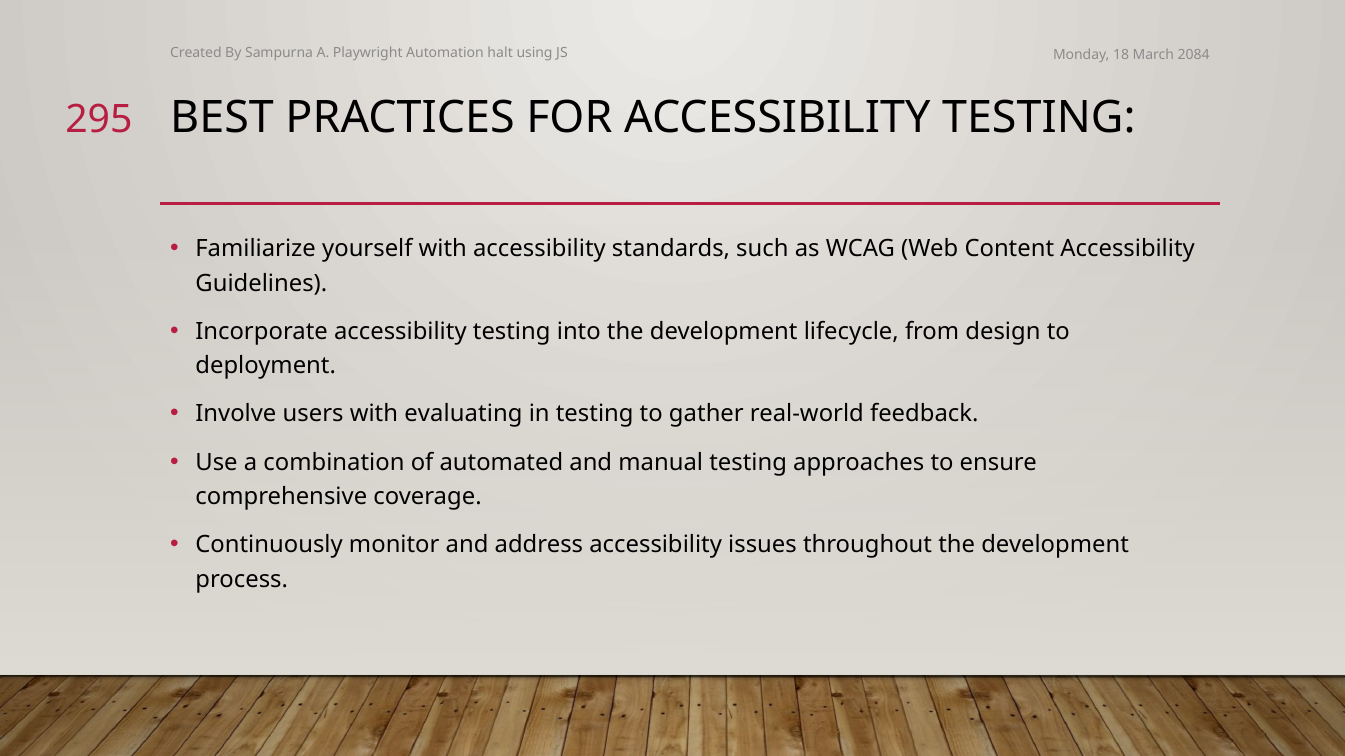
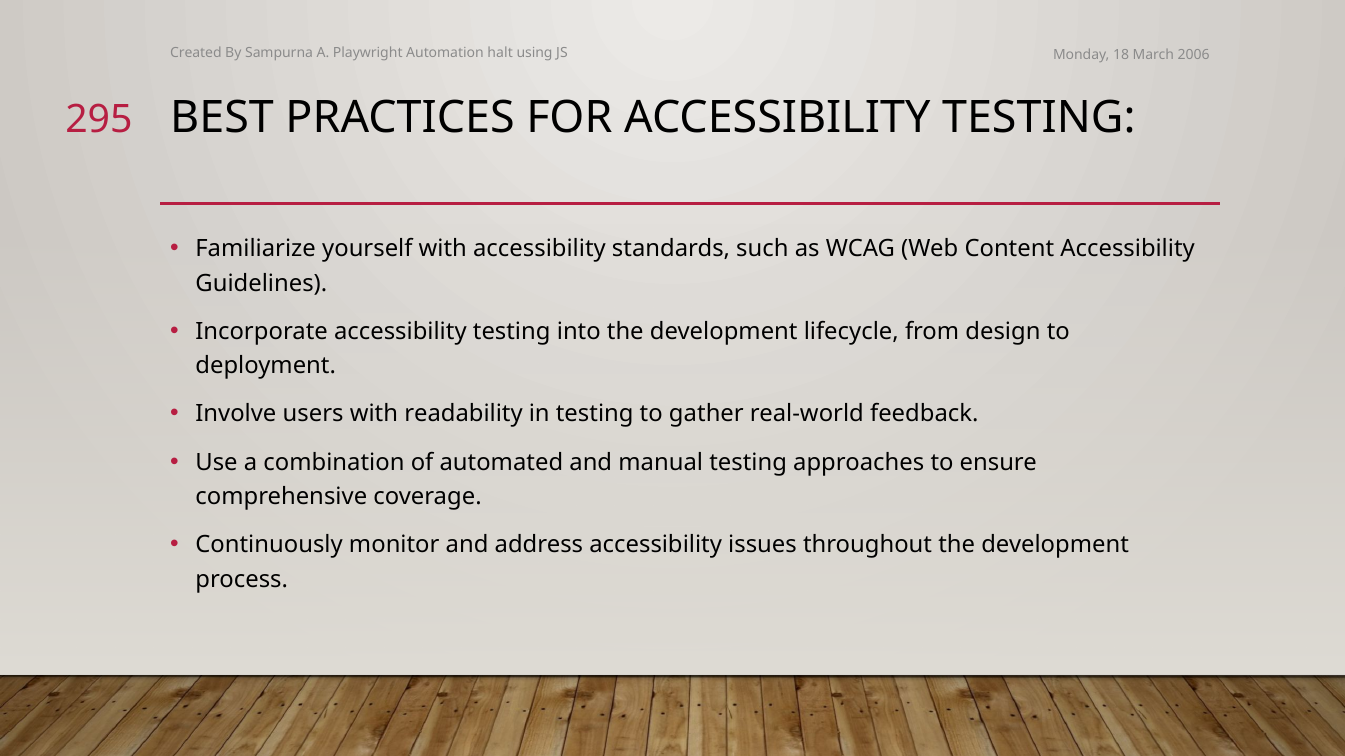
2084: 2084 -> 2006 (1194, 54)
evaluating: evaluating -> readability (463, 414)
